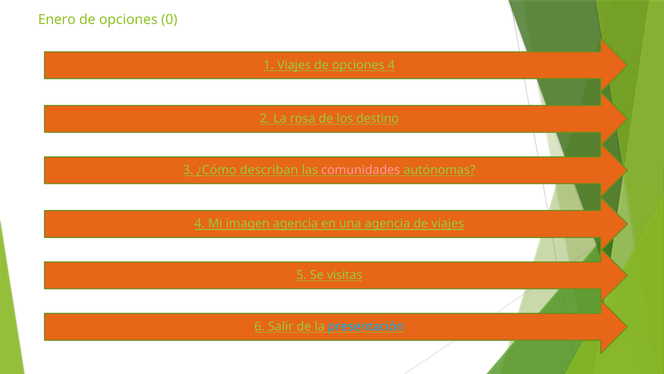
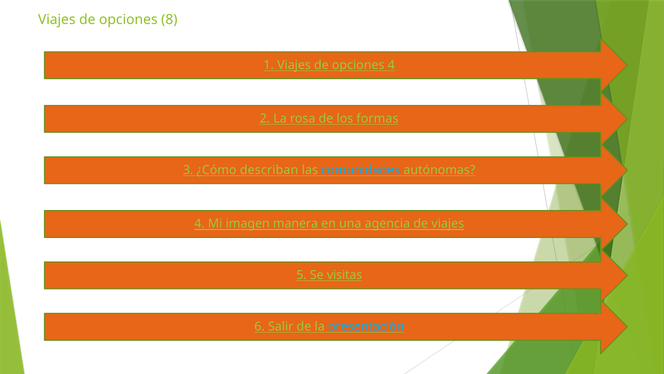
Enero: Enero -> Viajes (57, 19)
0: 0 -> 8 (169, 19)
destino: destino -> formas (377, 119)
comunidades colour: pink -> light blue (361, 170)
imagen agencia: agencia -> manera (296, 224)
